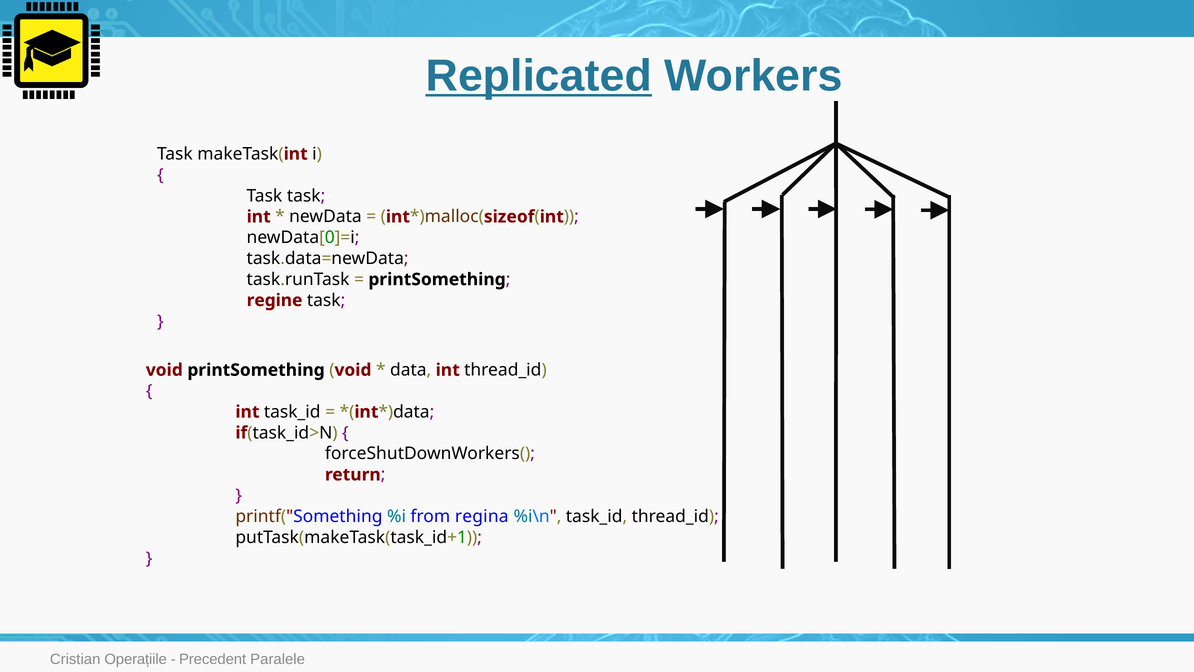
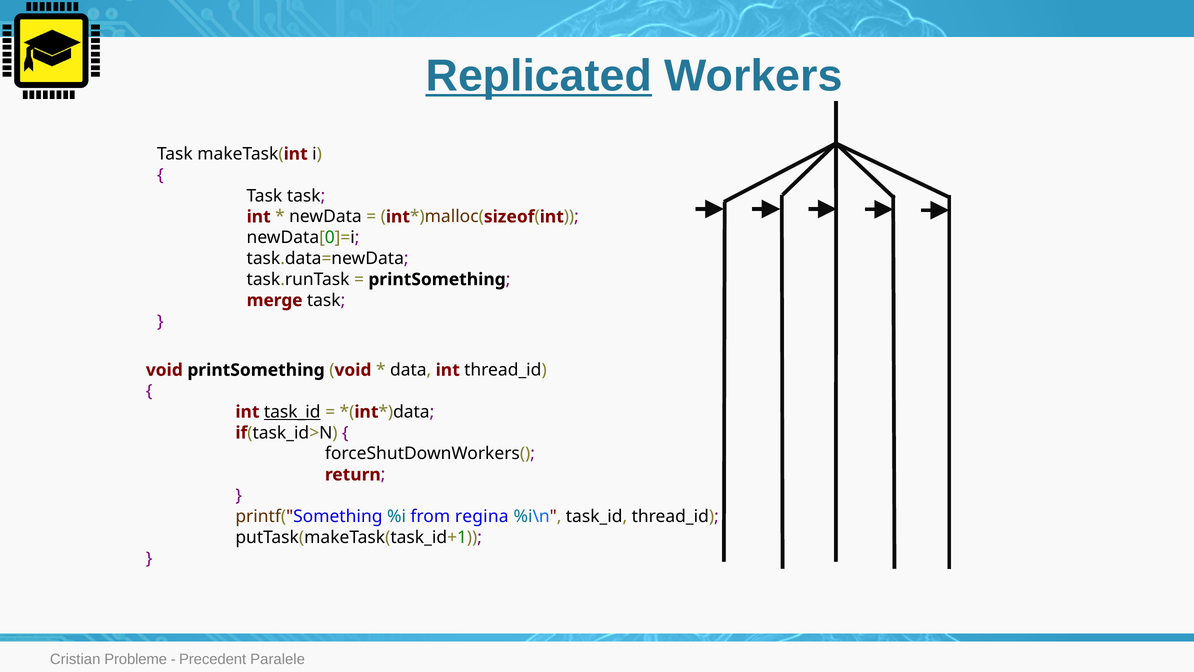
regine: regine -> merge (275, 300)
task_id underline: none -> present (292, 412)
Operațiile: Operațiile -> Probleme (136, 659)
